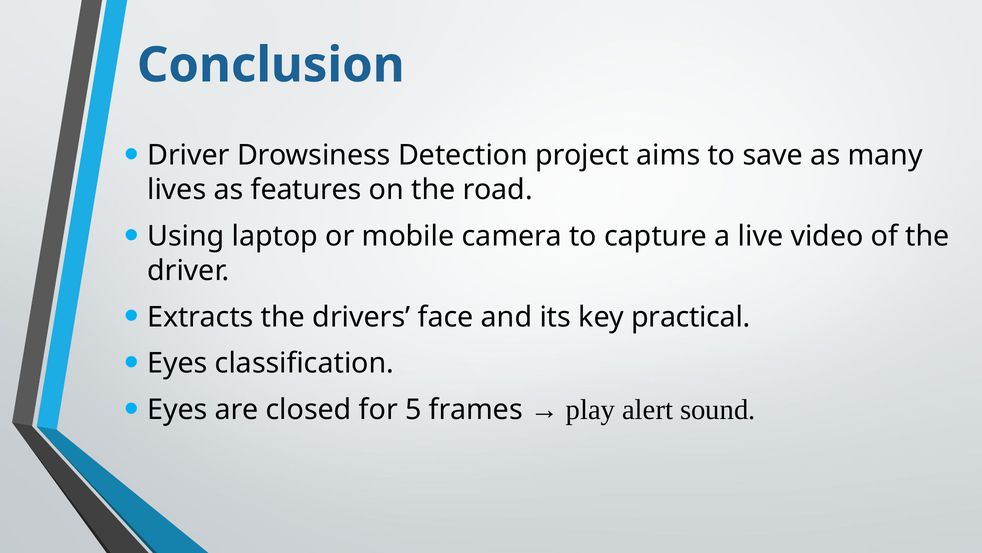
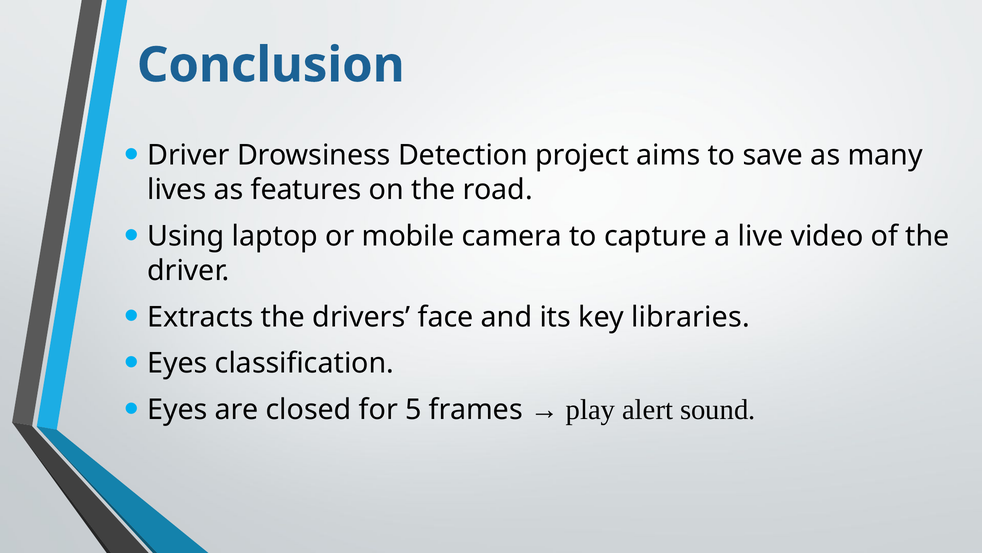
practical: practical -> libraries (691, 317)
